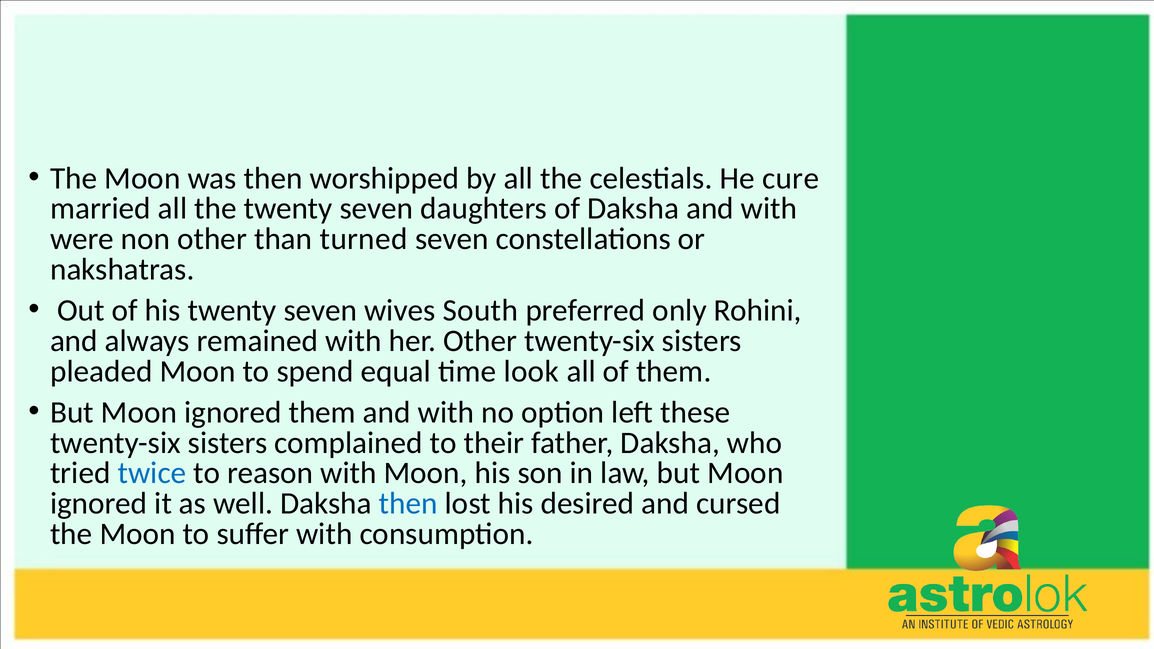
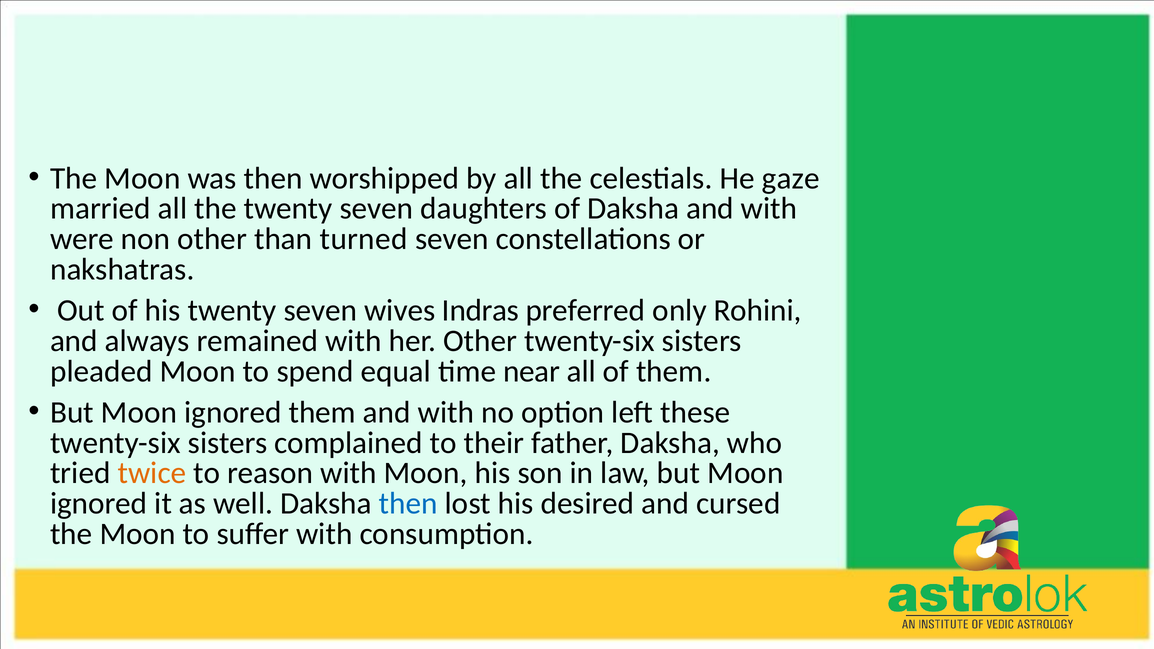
cure: cure -> gaze (791, 178)
South: South -> Indras (481, 311)
look: look -> near (532, 371)
twice colour: blue -> orange (152, 473)
